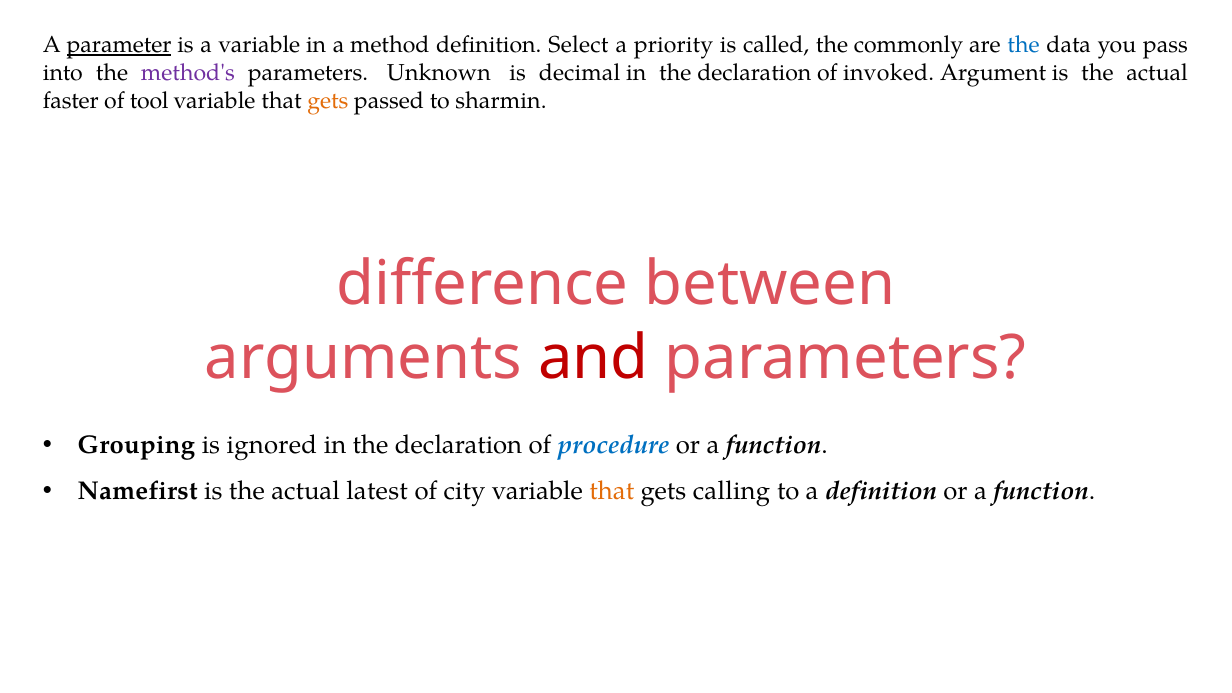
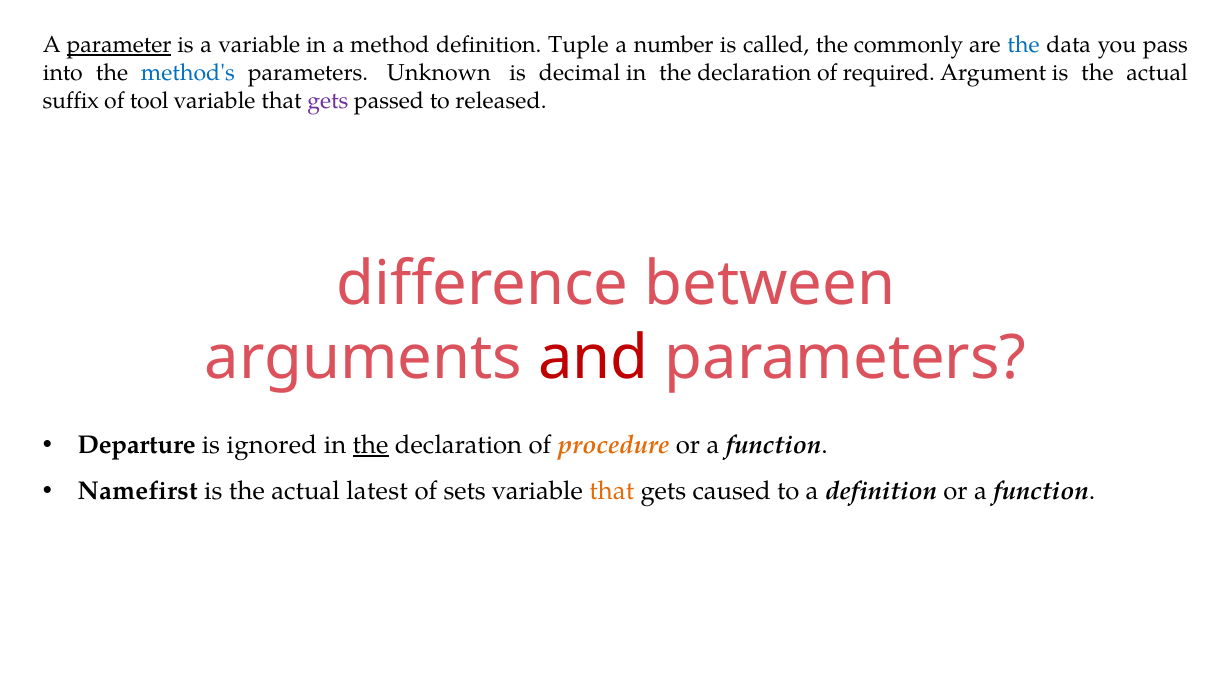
Select: Select -> Tuple (578, 45)
priority: priority -> number (674, 45)
method's colour: purple -> blue (188, 73)
invoked: invoked -> required (889, 73)
faster: faster -> suffix (71, 100)
gets colour: orange -> purple (328, 100)
sharmin: sharmin -> released (501, 100)
Grouping: Grouping -> Departure (137, 445)
the underline: none -> present (371, 445)
procedure colour: blue -> orange (614, 445)
city: city -> sets (465, 491)
calling: calling -> caused (732, 491)
